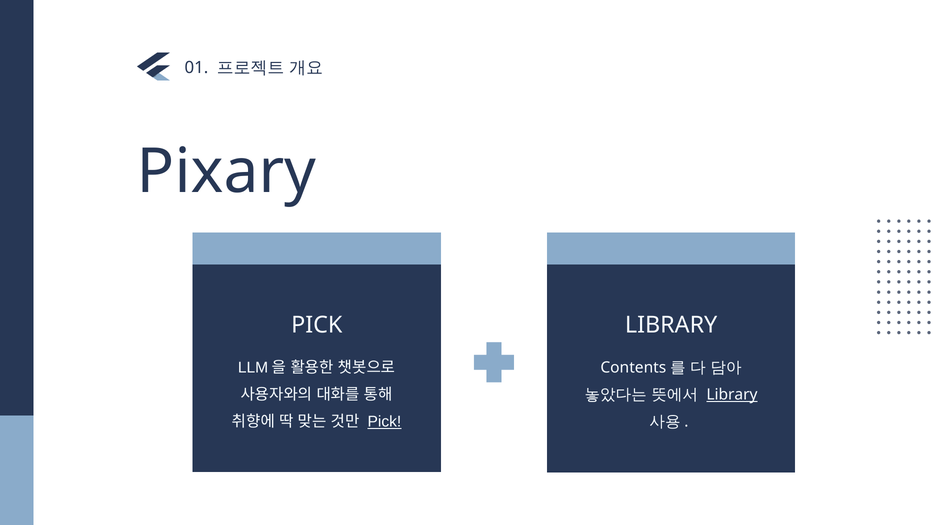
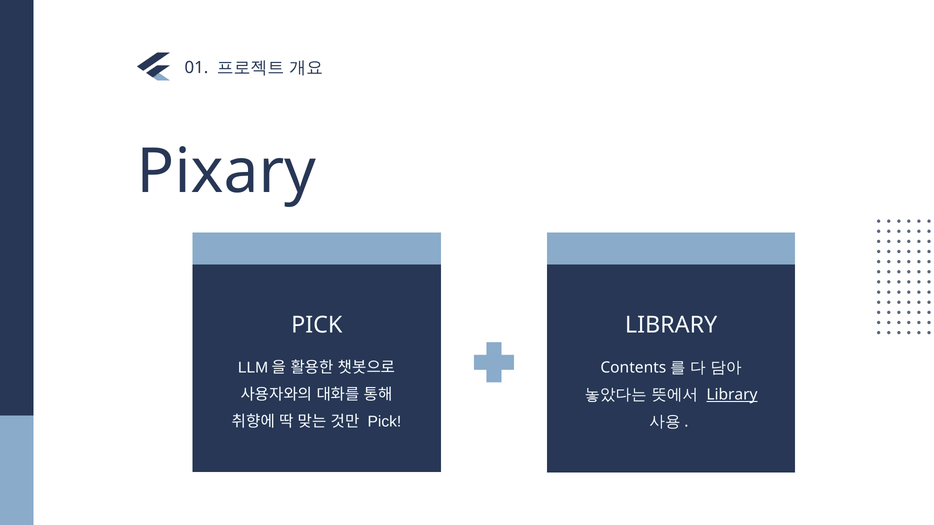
Pick underline: present -> none (384, 422)
